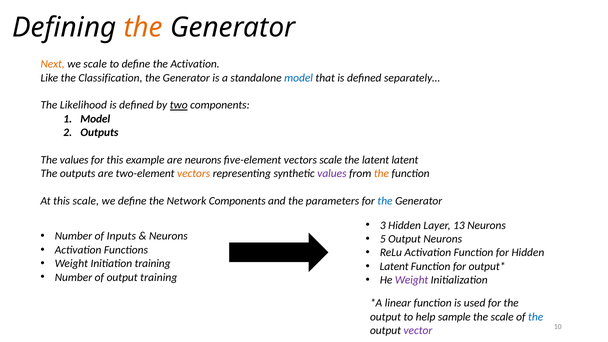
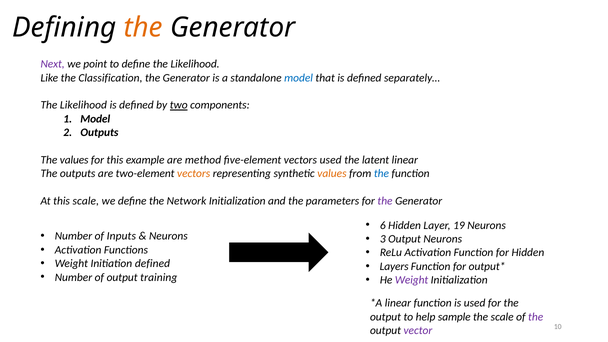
Next colour: orange -> purple (53, 64)
we scale: scale -> point (95, 64)
define the Activation: Activation -> Likelihood (195, 64)
are neurons: neurons -> method (203, 160)
vectors scale: scale -> used (331, 160)
latent latent: latent -> linear (405, 160)
values colour: purple -> orange (332, 174)
the colour: orange -> blue (381, 174)
Network Components: Components -> Initialization (237, 201)
the colour: blue -> purple (385, 201)
3: 3 -> 6 (383, 225)
13: 13 -> 19 (459, 225)
5: 5 -> 3 (383, 239)
Initiation training: training -> defined (152, 264)
Latent: Latent -> Layers (394, 266)
the colour: blue -> purple (536, 317)
